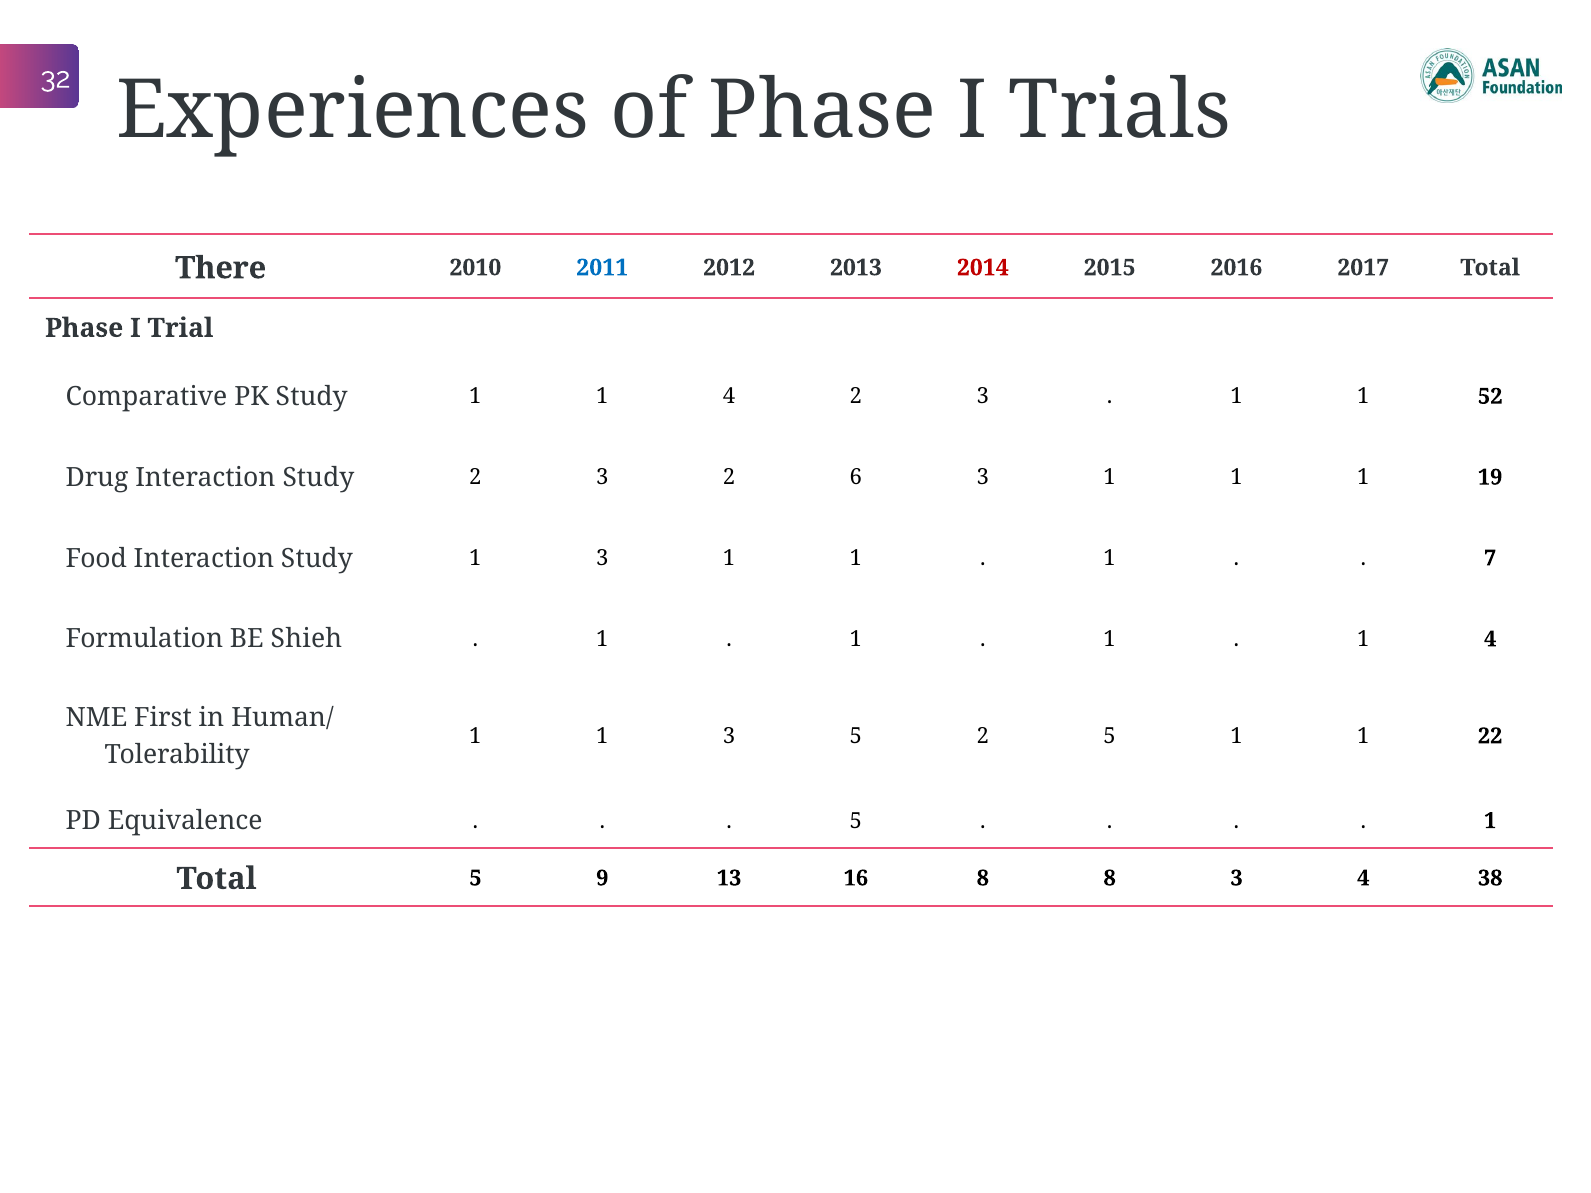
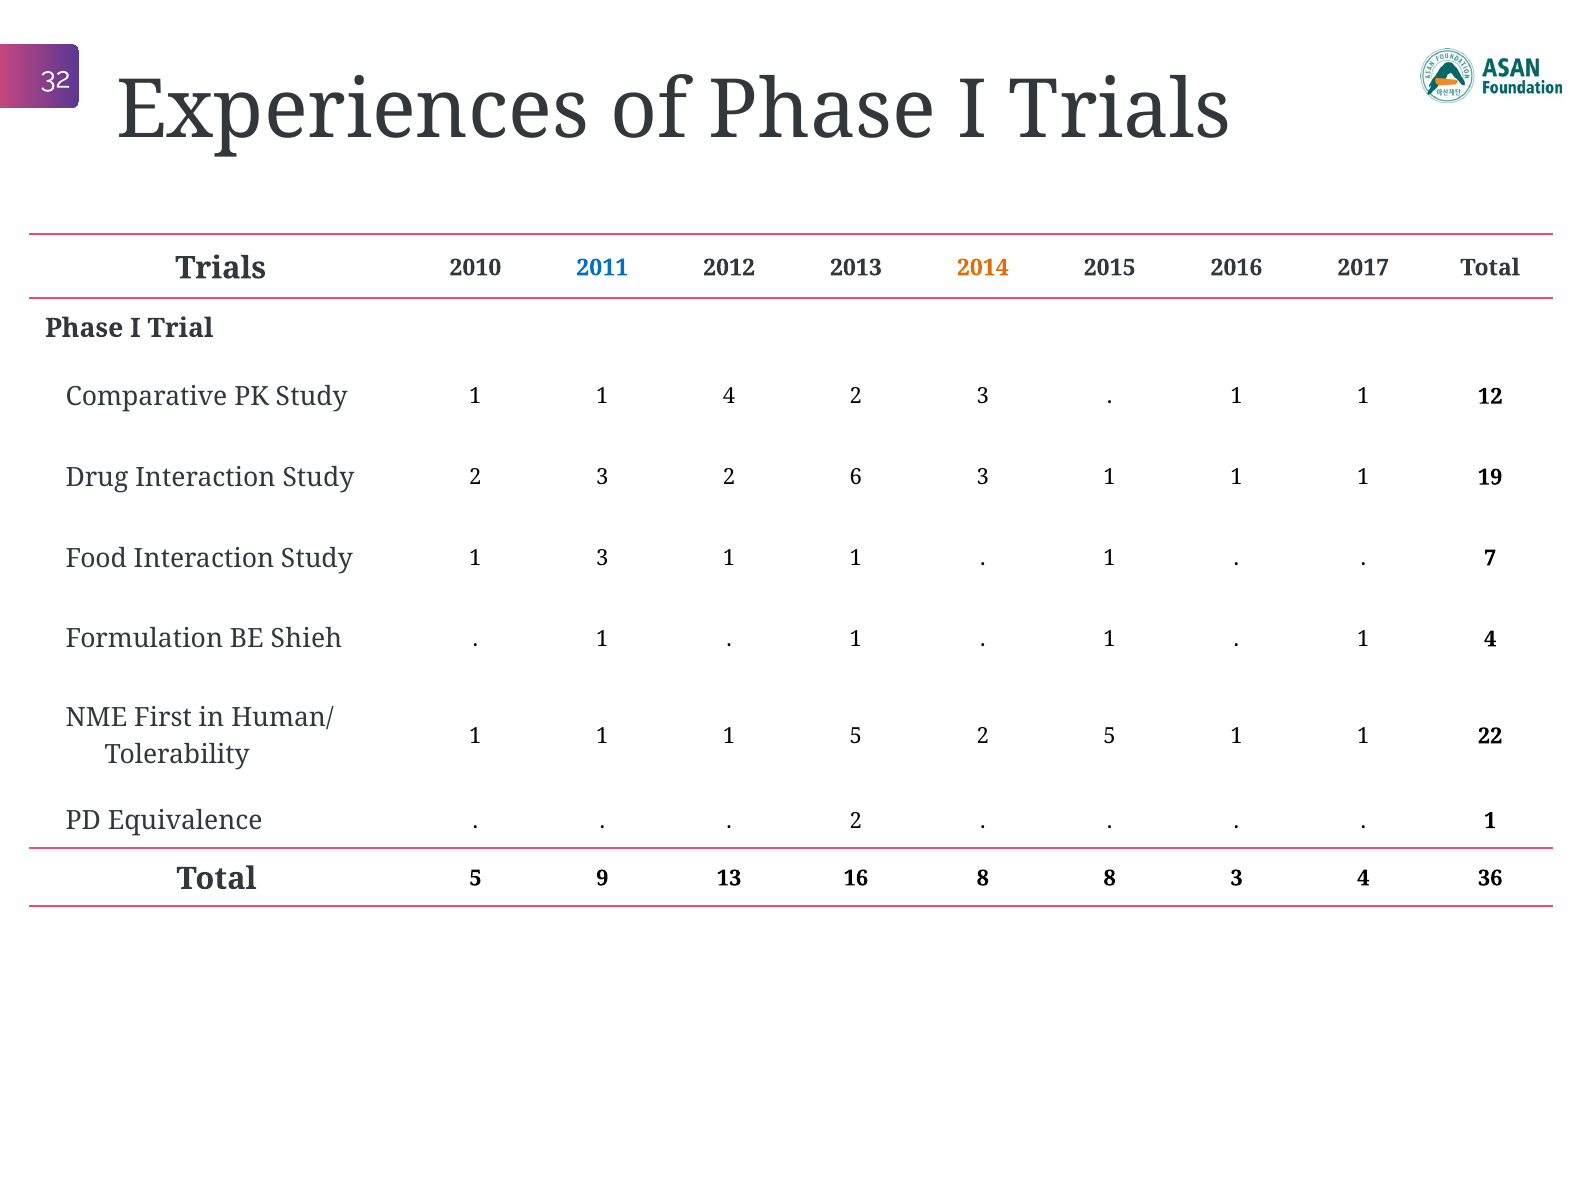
There: There -> Trials (221, 268)
2014 colour: red -> orange (983, 268)
52: 52 -> 12 (1490, 397)
3: 3 -> 1 (729, 736)
5: 5 -> 2 (856, 821)
38: 38 -> 36 (1490, 878)
